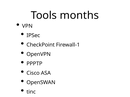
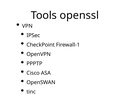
months: months -> openssl (79, 15)
